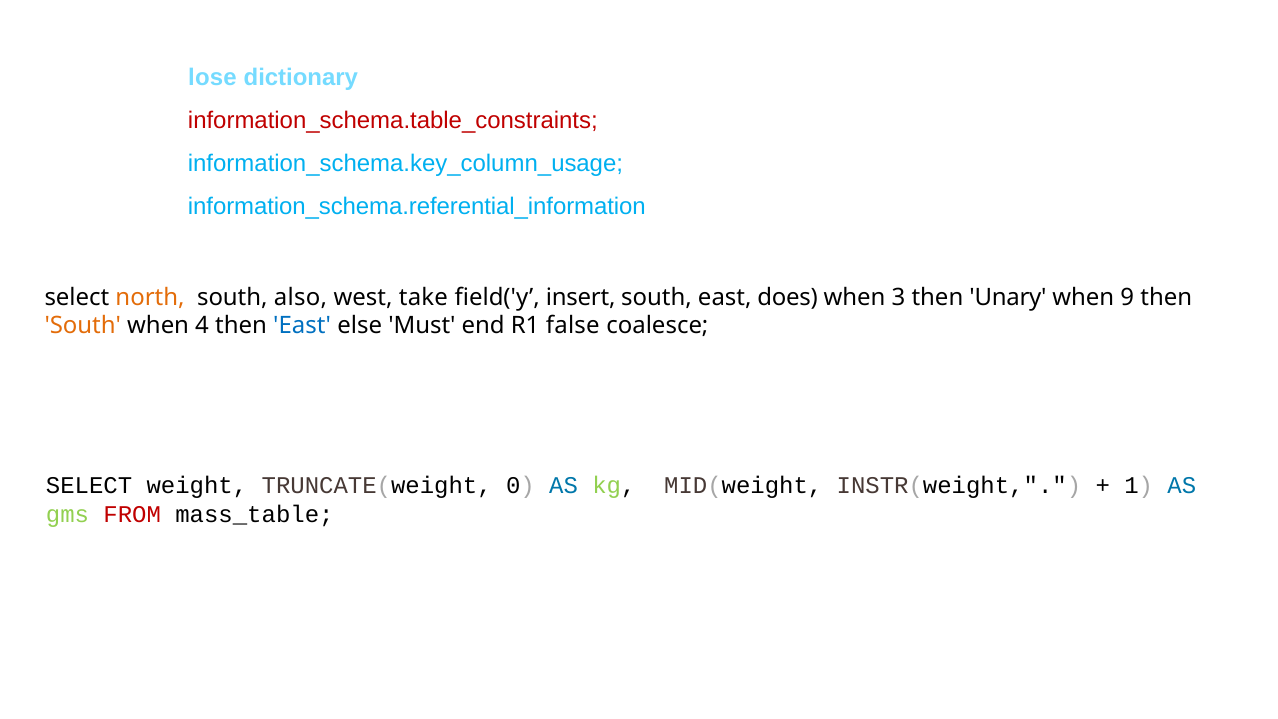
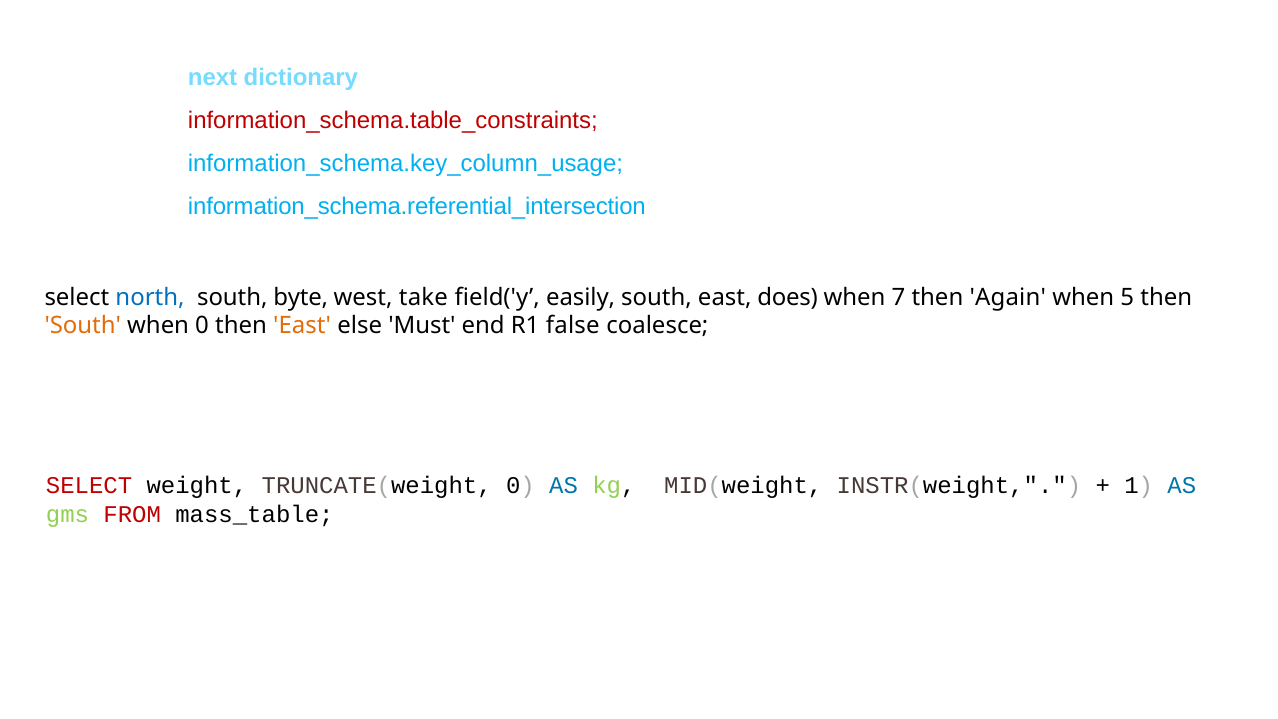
lose: lose -> next (213, 78)
information_schema.referential_information: information_schema.referential_information -> information_schema.referential_intersection (417, 207)
north colour: orange -> blue (150, 297)
also: also -> byte (301, 297)
insert: insert -> easily (581, 297)
3: 3 -> 7 (899, 297)
Unary: Unary -> Again (1008, 297)
9: 9 -> 5 (1127, 297)
when 4: 4 -> 0 (202, 326)
East colour: blue -> orange (302, 326)
SELECT colour: black -> red (89, 486)
